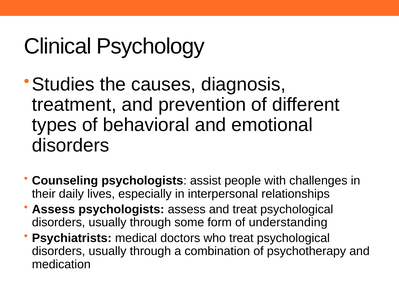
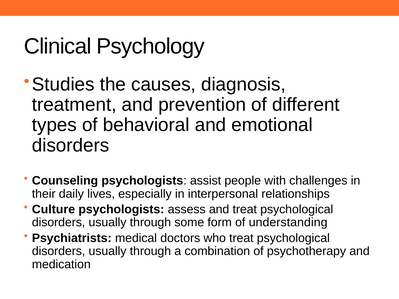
Assess: Assess -> Culture (53, 209)
